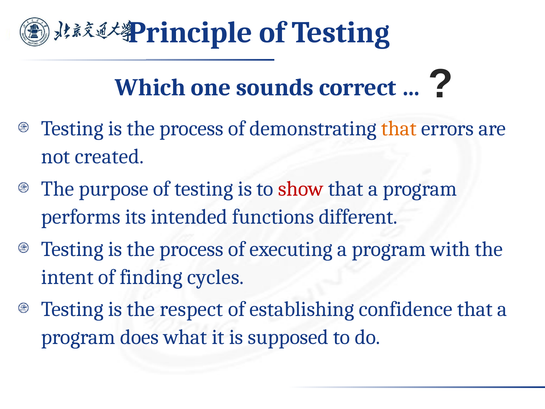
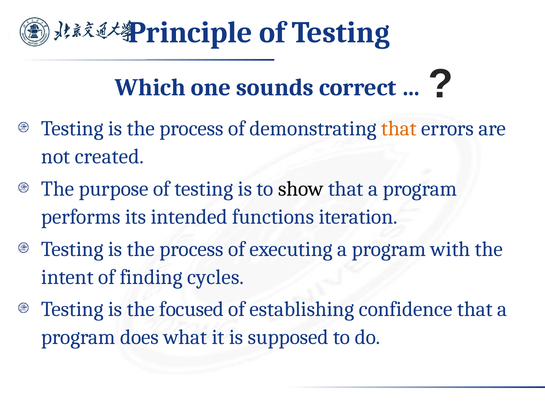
show colour: red -> black (301, 189)
different: different -> iteration (358, 217)
respect: respect -> focused (192, 309)
